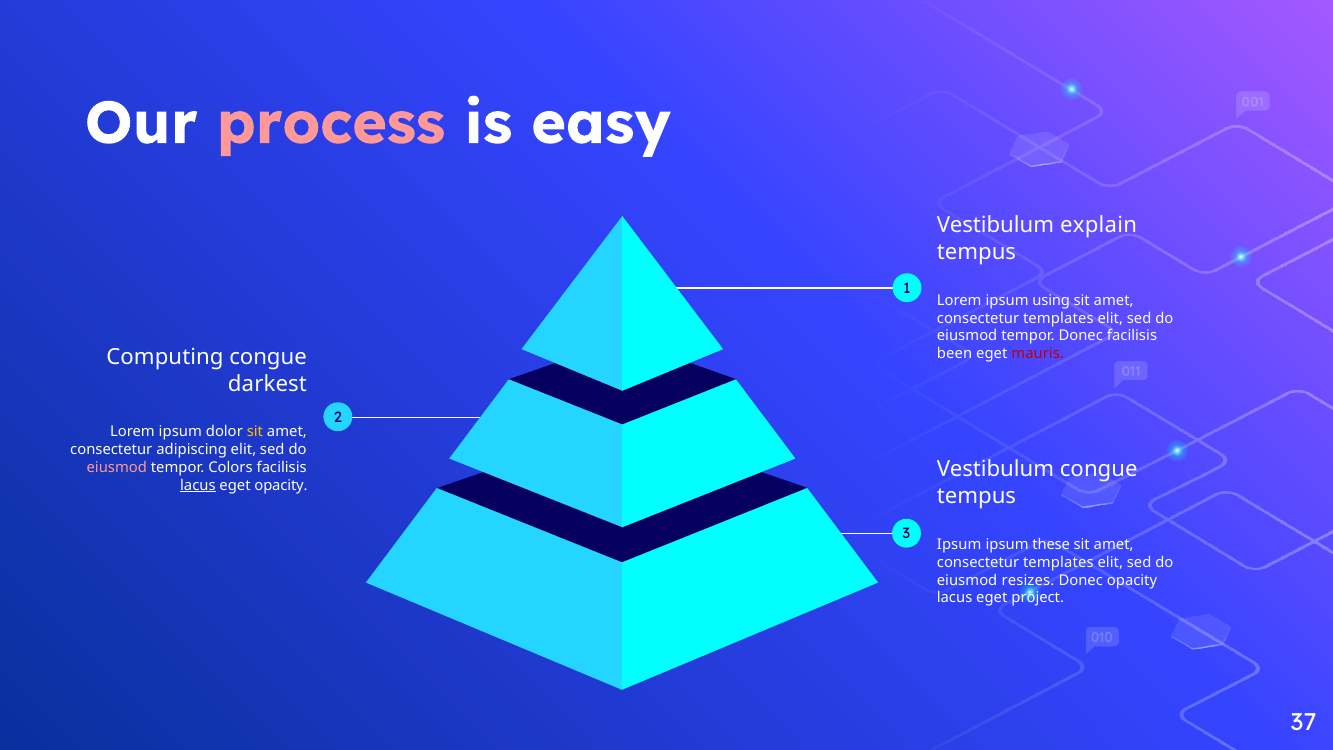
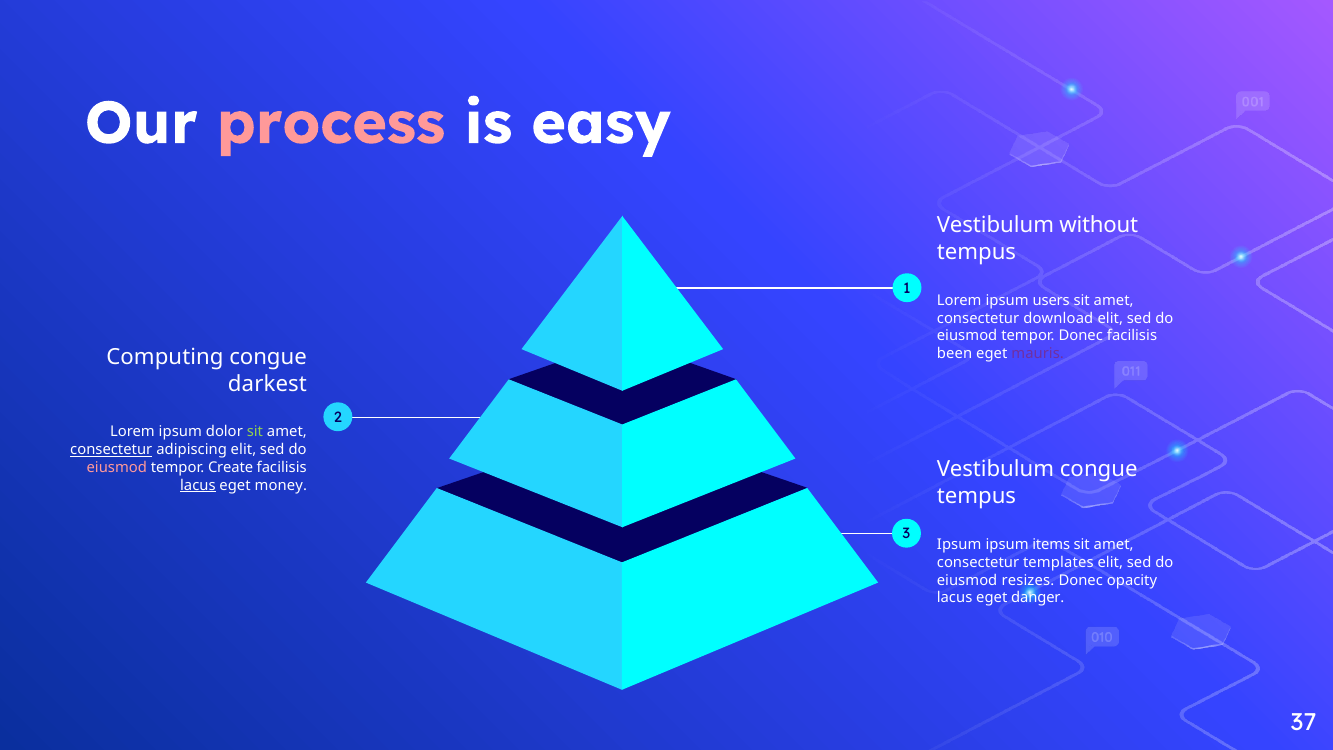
explain: explain -> without (1099, 226)
using: using -> users (1051, 301)
templates: templates -> download (1058, 318)
mauris colour: red -> purple (1038, 354)
sit colour: yellow -> light green (255, 432)
consectetur underline: none -> present (111, 450)
Colors: Colors -> Create (231, 467)
eget opacity: opacity -> money (281, 485)
these: these -> items (1051, 545)
project: project -> danger (1038, 598)
